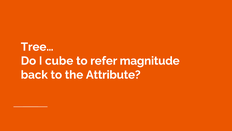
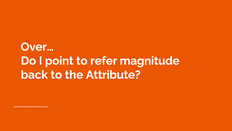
Tree…: Tree… -> Over… (37, 47)
cube: cube -> point (59, 61)
